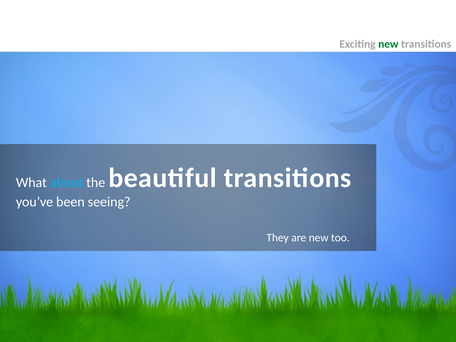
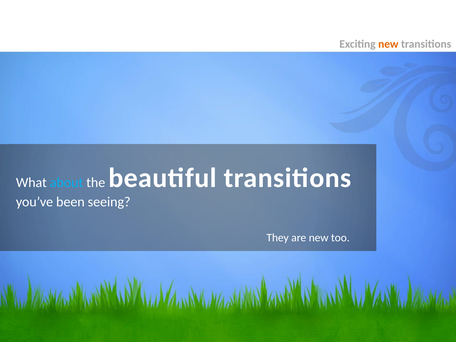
new colour: green -> orange (388, 44)
